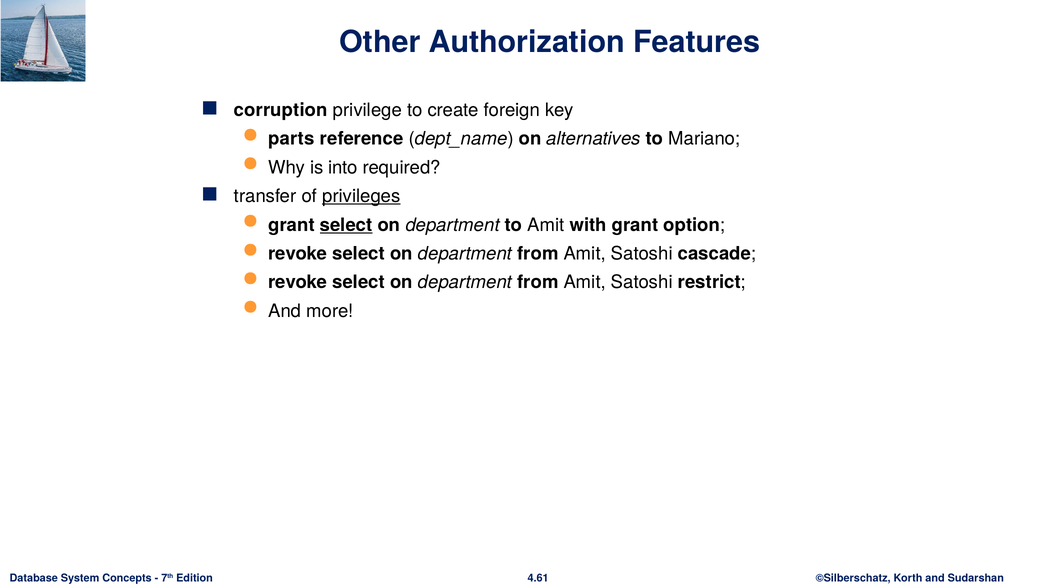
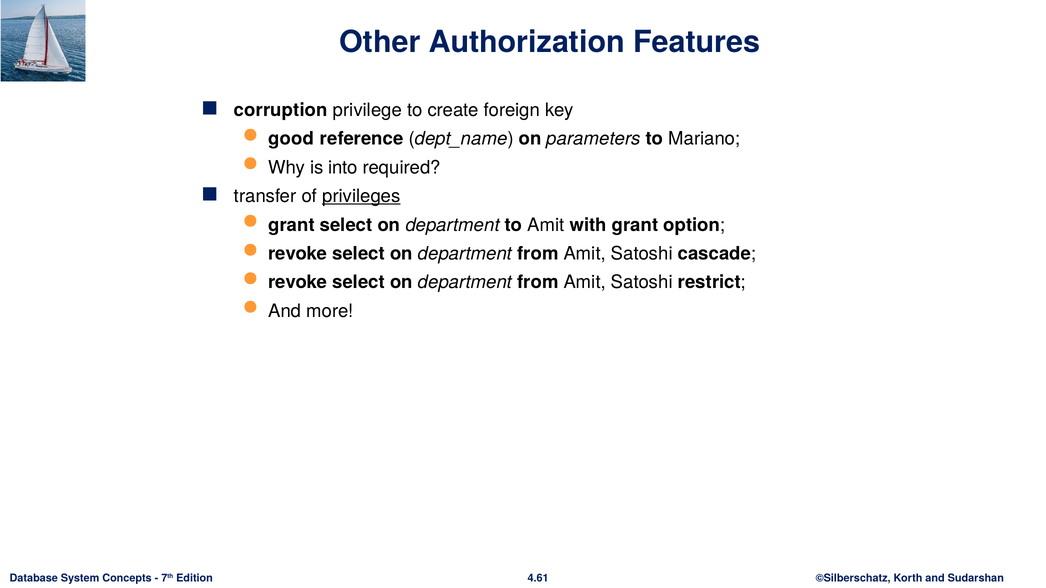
parts: parts -> good (291, 139)
alternatives: alternatives -> parameters (594, 139)
select underline: present -> none (346, 225)
